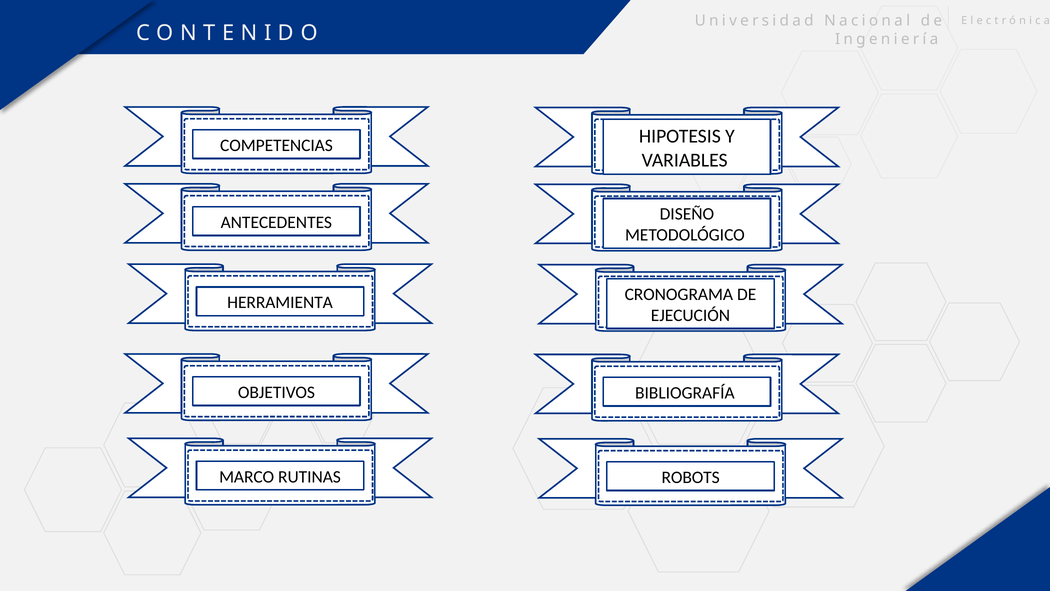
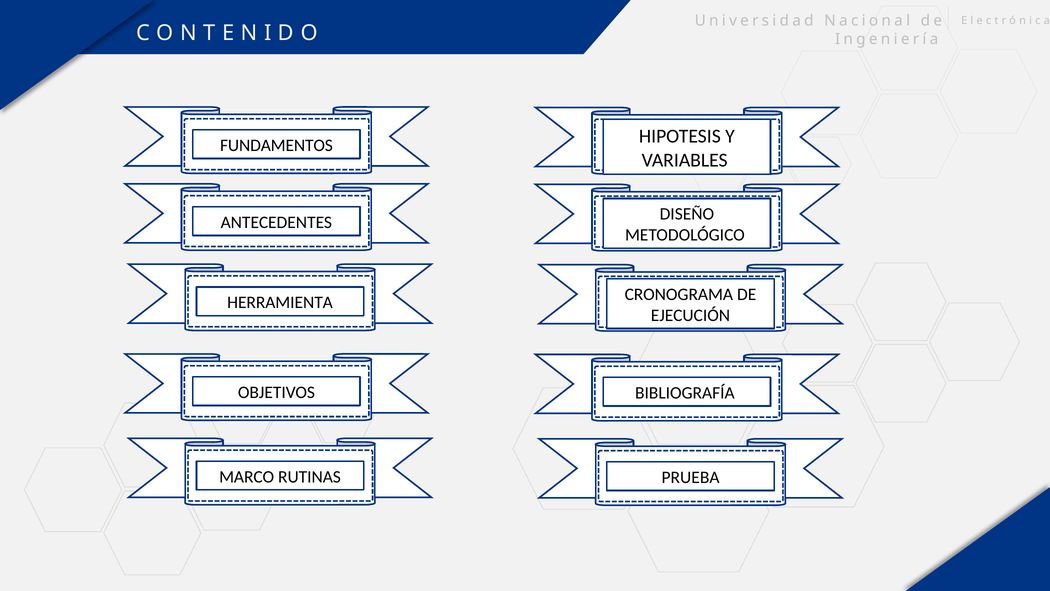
COMPETENCIAS: COMPETENCIAS -> FUNDAMENTOS (276, 145)
ROBOTS: ROBOTS -> PRUEBA (691, 477)
